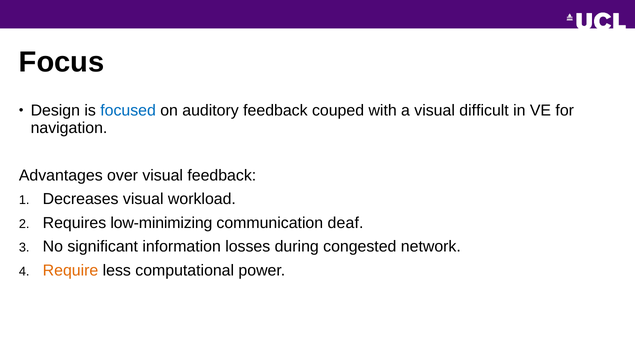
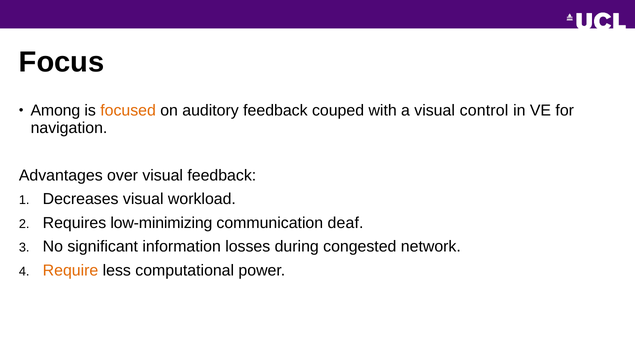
Design: Design -> Among (55, 111)
focused colour: blue -> orange (128, 111)
difficult: difficult -> control (484, 111)
